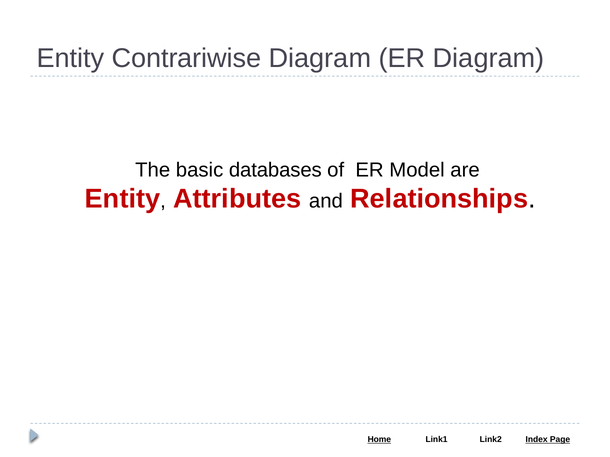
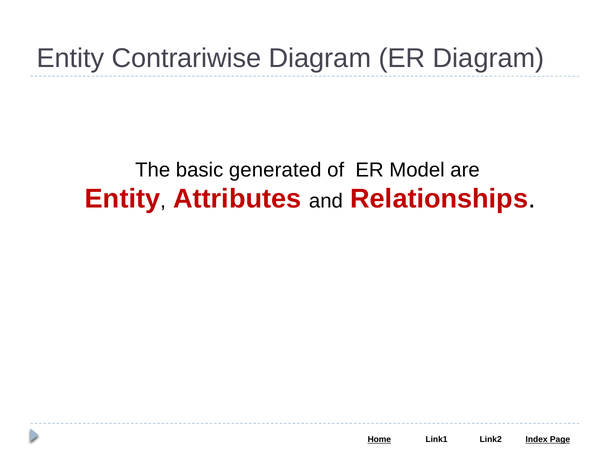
databases: databases -> generated (275, 170)
